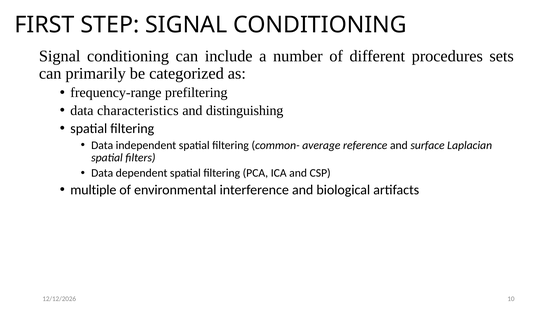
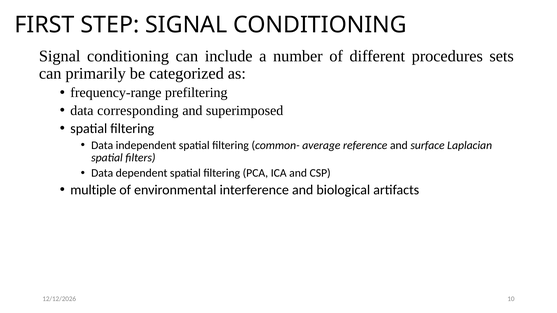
characteristics: characteristics -> corresponding (138, 111)
distinguishing: distinguishing -> superimposed (245, 111)
